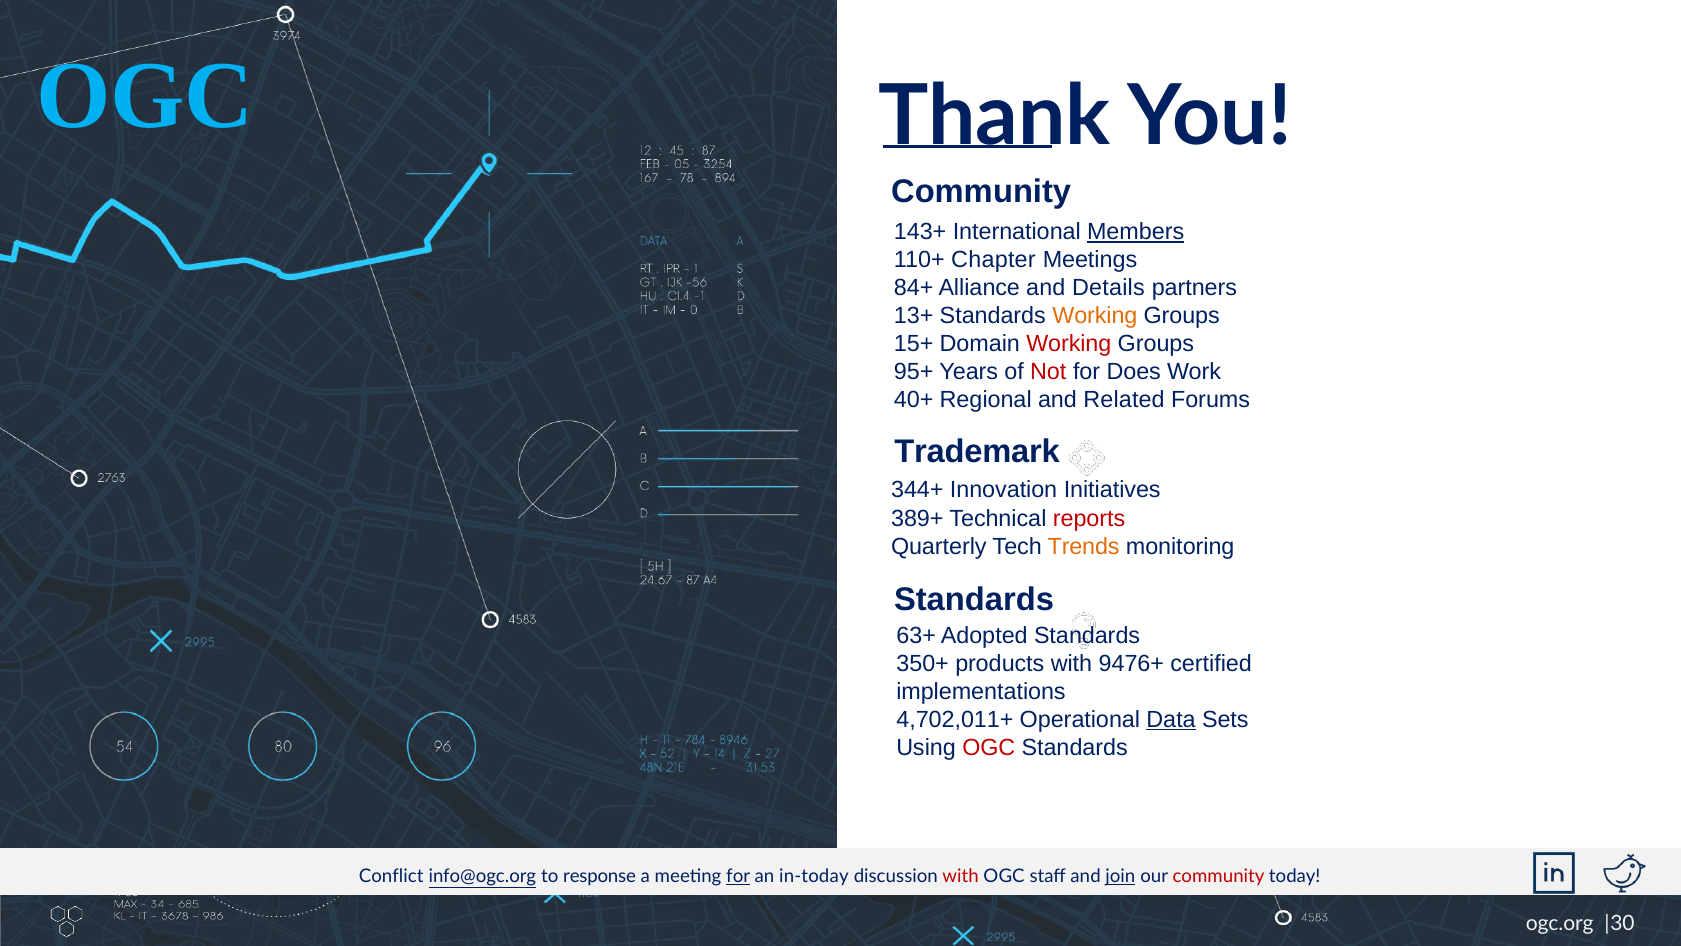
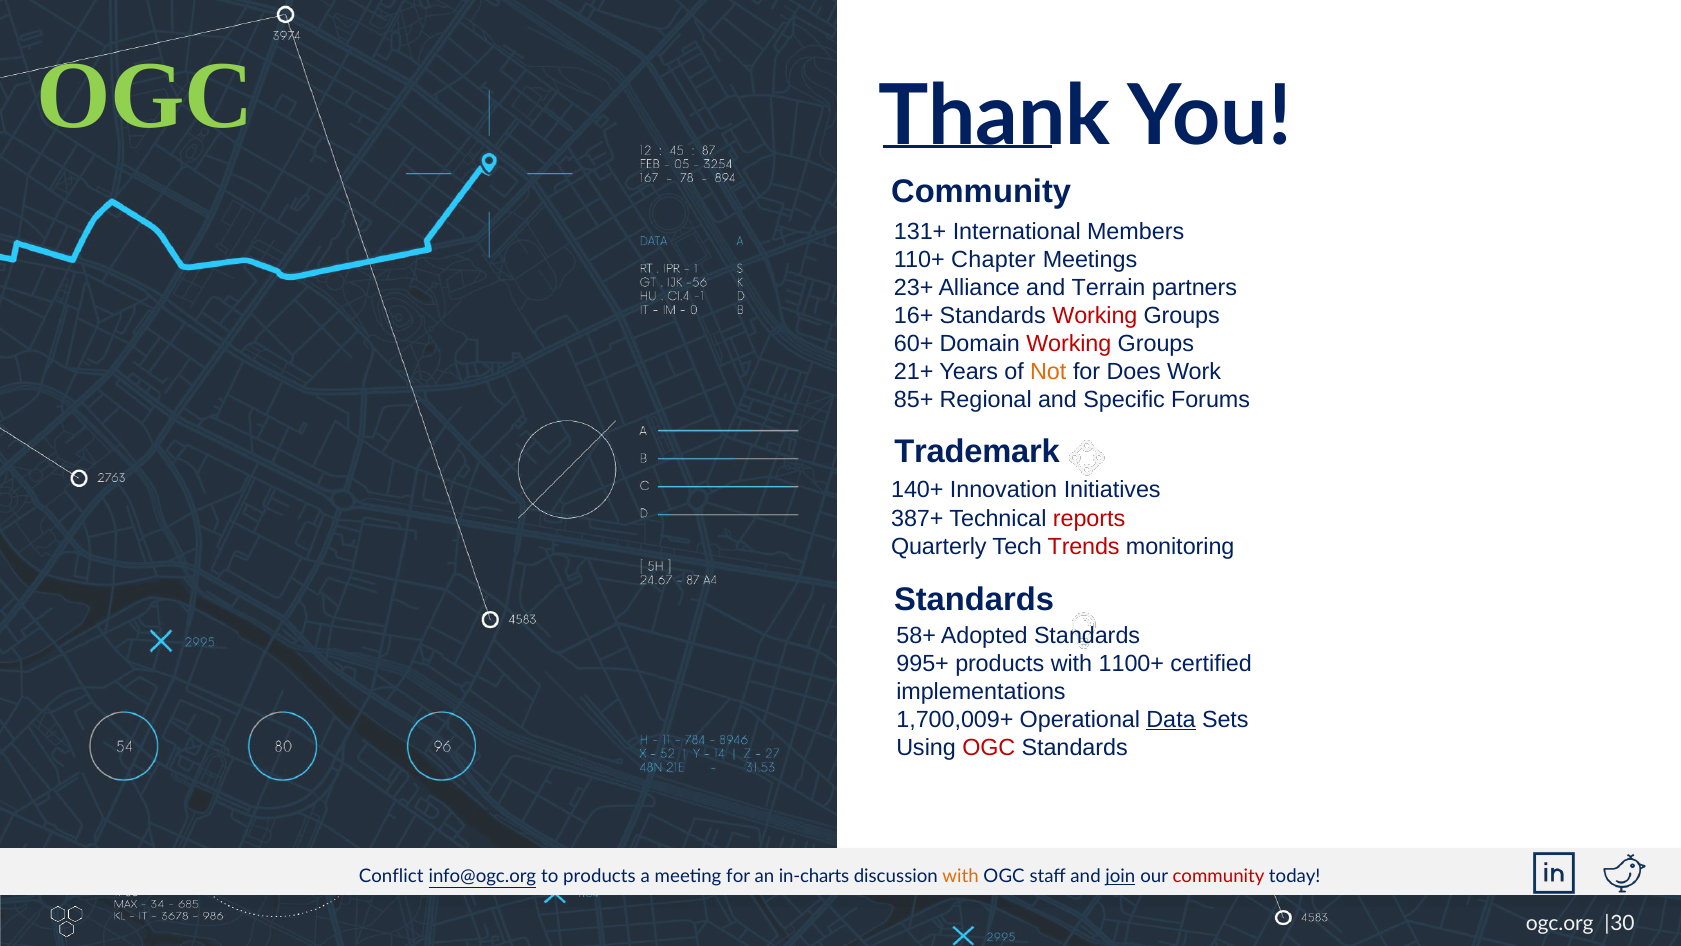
OGC colour: light blue -> light green (145, 96)
143+: 143+ -> 131+ (920, 232)
Members underline: present -> none (1136, 232)
84+: 84+ -> 23+ (914, 288)
Details: Details -> Terrain (1109, 288)
13+: 13+ -> 16+ (914, 316)
Working colour: orange -> red (1095, 316)
15+: 15+ -> 60+ (914, 344)
95+: 95+ -> 21+ (914, 372)
Not colour: red -> orange (1048, 372)
40+: 40+ -> 85+ (914, 400)
Related: Related -> Specific (1124, 400)
344+: 344+ -> 140+ (917, 490)
389+: 389+ -> 387+ (917, 518)
Trends colour: orange -> red (1084, 546)
63+: 63+ -> 58+ (916, 635)
350+: 350+ -> 995+ (923, 663)
9476+: 9476+ -> 1100+ (1131, 663)
4,702,011+: 4,702,011+ -> 1,700,009+ (955, 719)
to response: response -> products (599, 876)
for underline: present -> none (738, 876)
in-today: in-today -> in-charts (814, 876)
with colour: red -> orange (961, 876)
